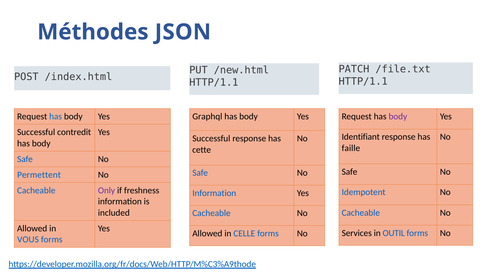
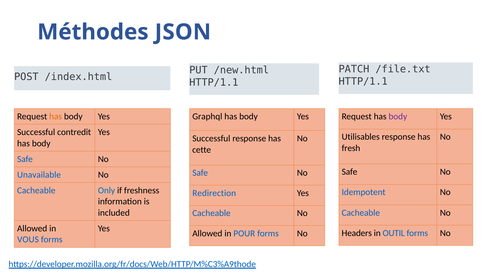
has colour: blue -> orange (56, 117)
Identifiant: Identifiant -> Utilisables (361, 137)
faille: faille -> fresh (351, 148)
Permettent: Permettent -> Unavailable (39, 175)
Only colour: purple -> blue (107, 191)
Information: Information -> Redirection (214, 193)
Services: Services -> Headers (357, 234)
CELLE: CELLE -> POUR (244, 234)
